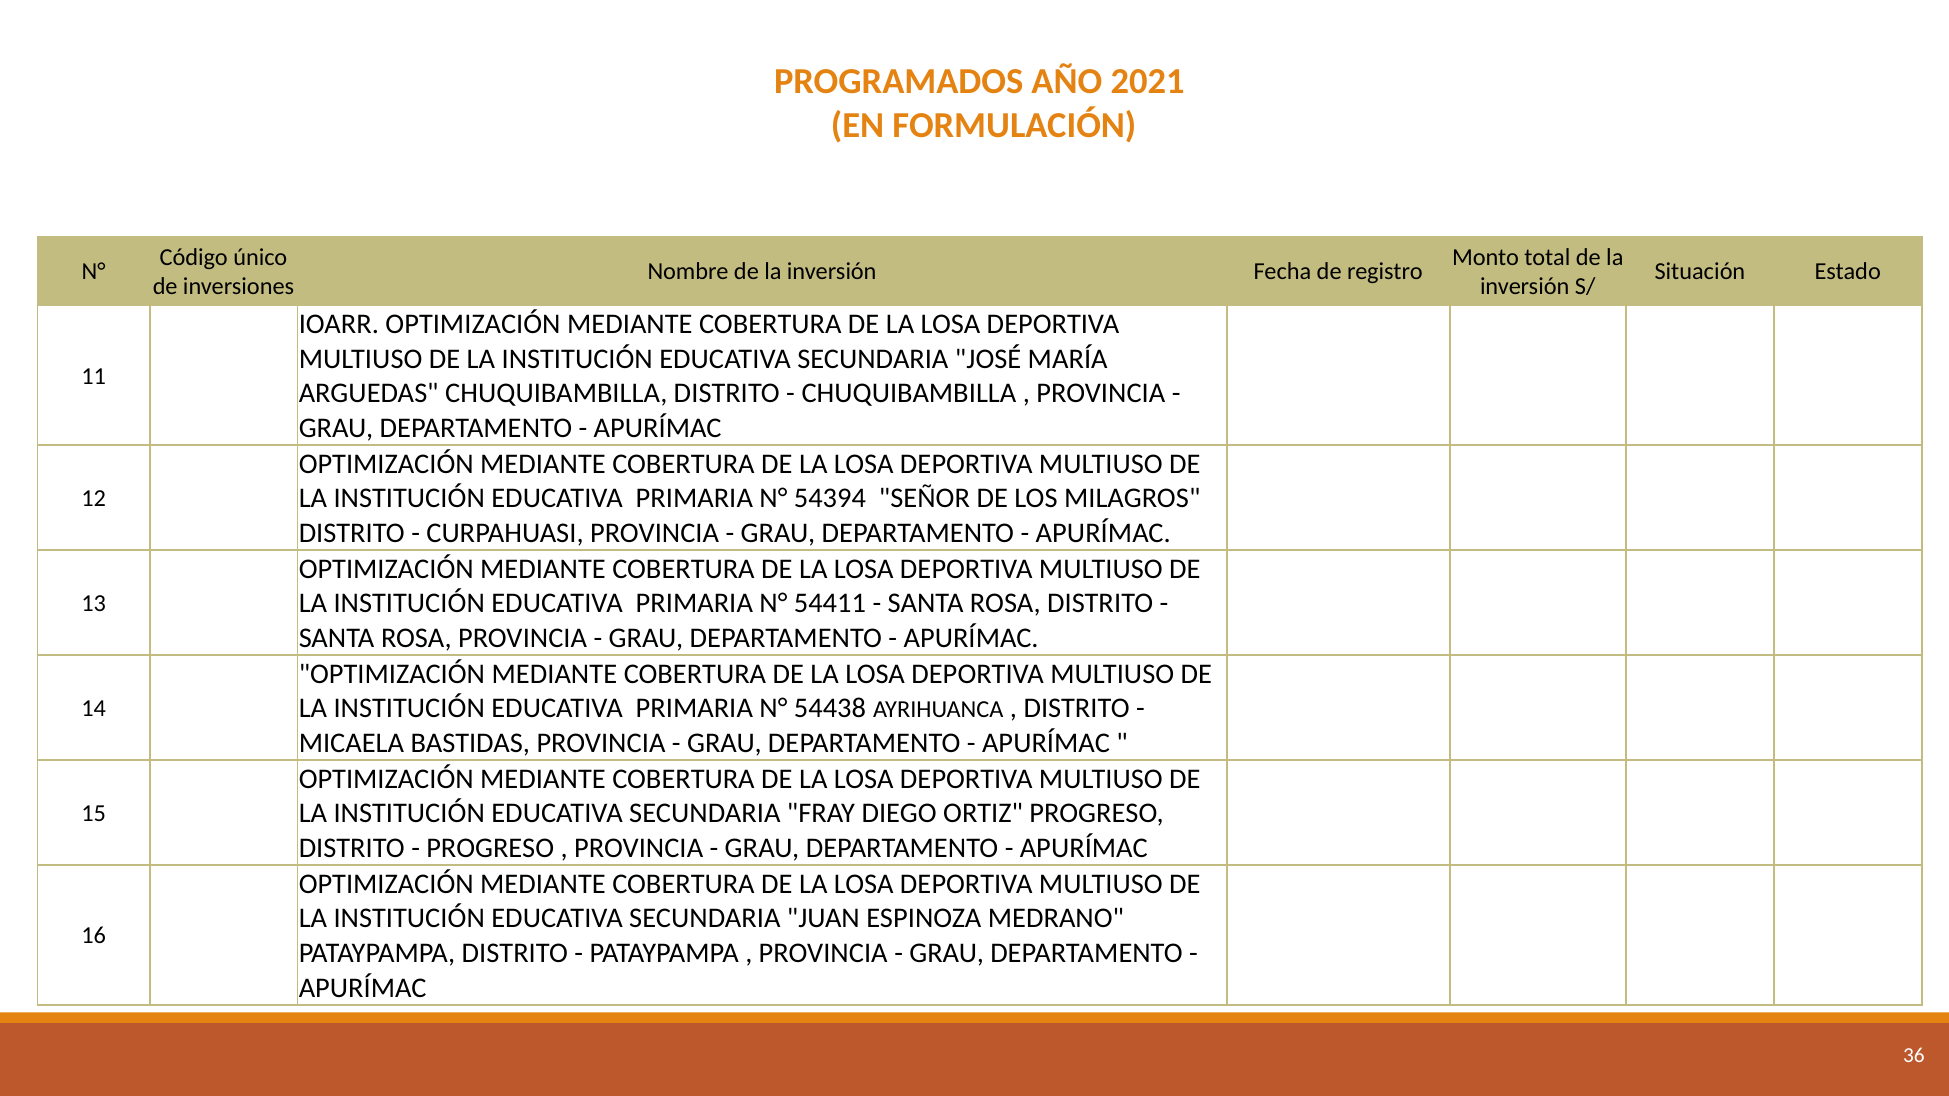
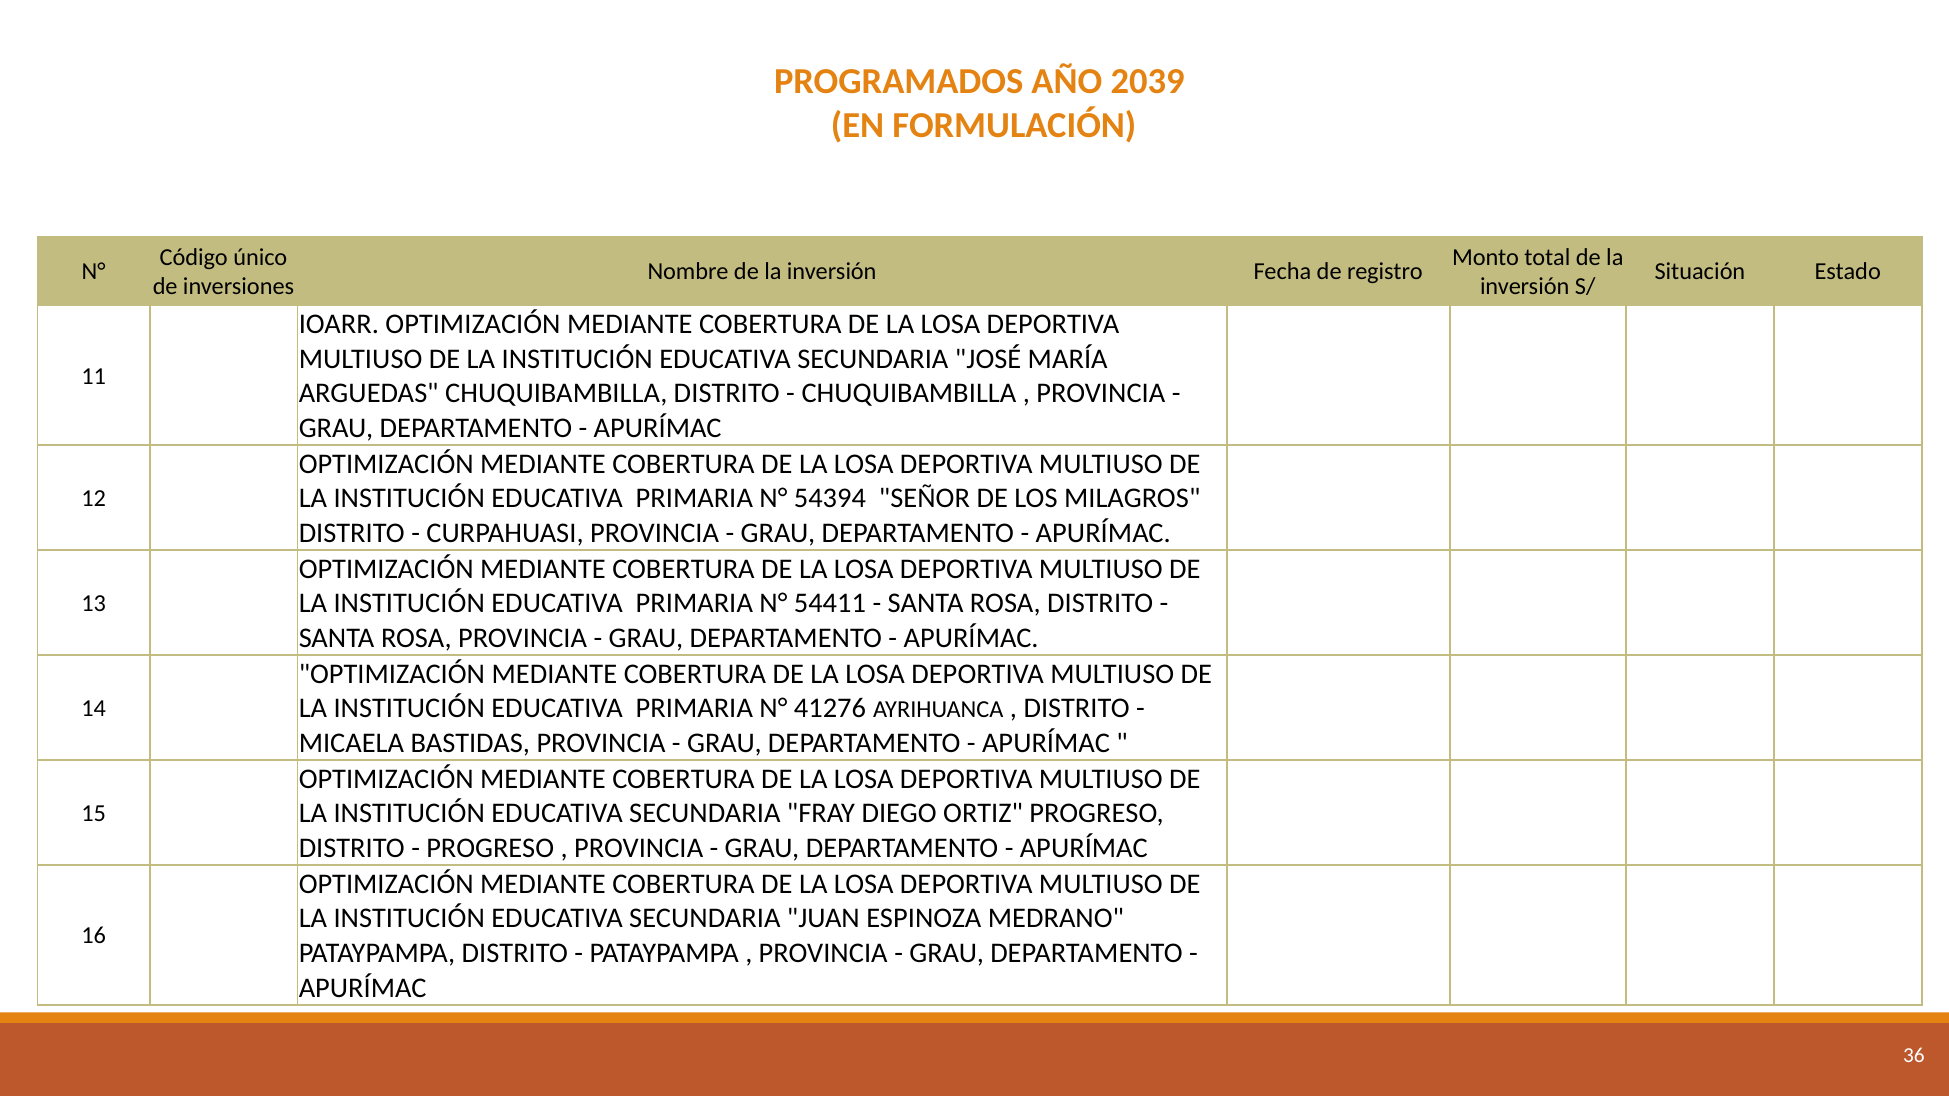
2021: 2021 -> 2039 (1148, 81)
54438: 54438 -> 41276 (830, 709)
